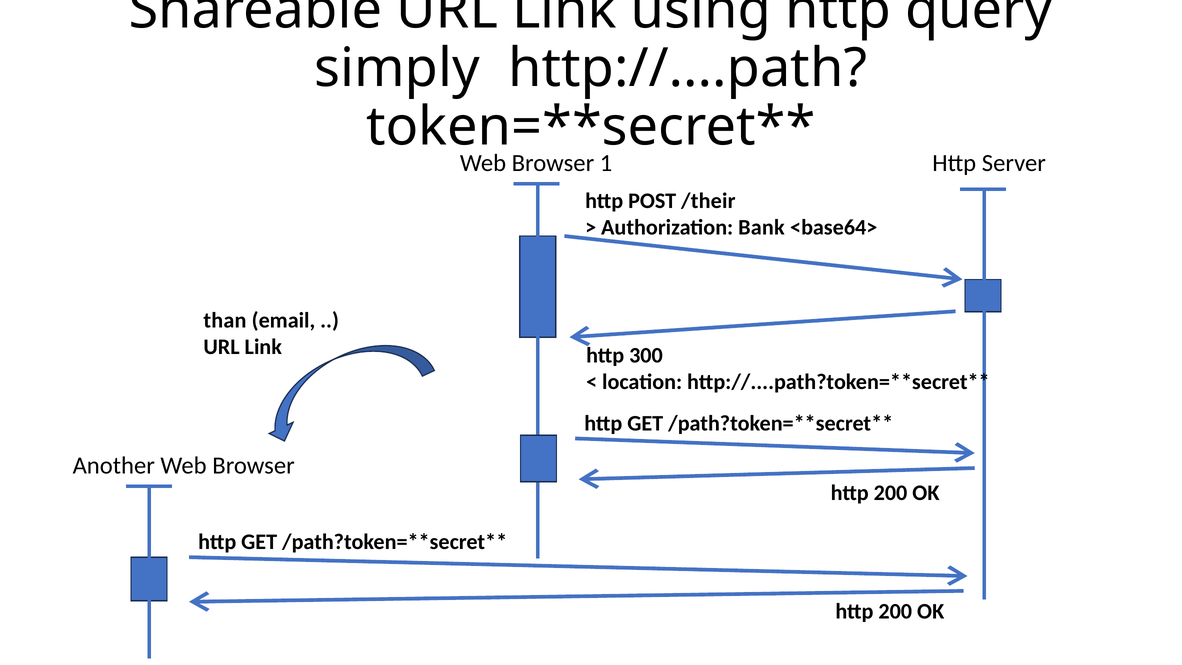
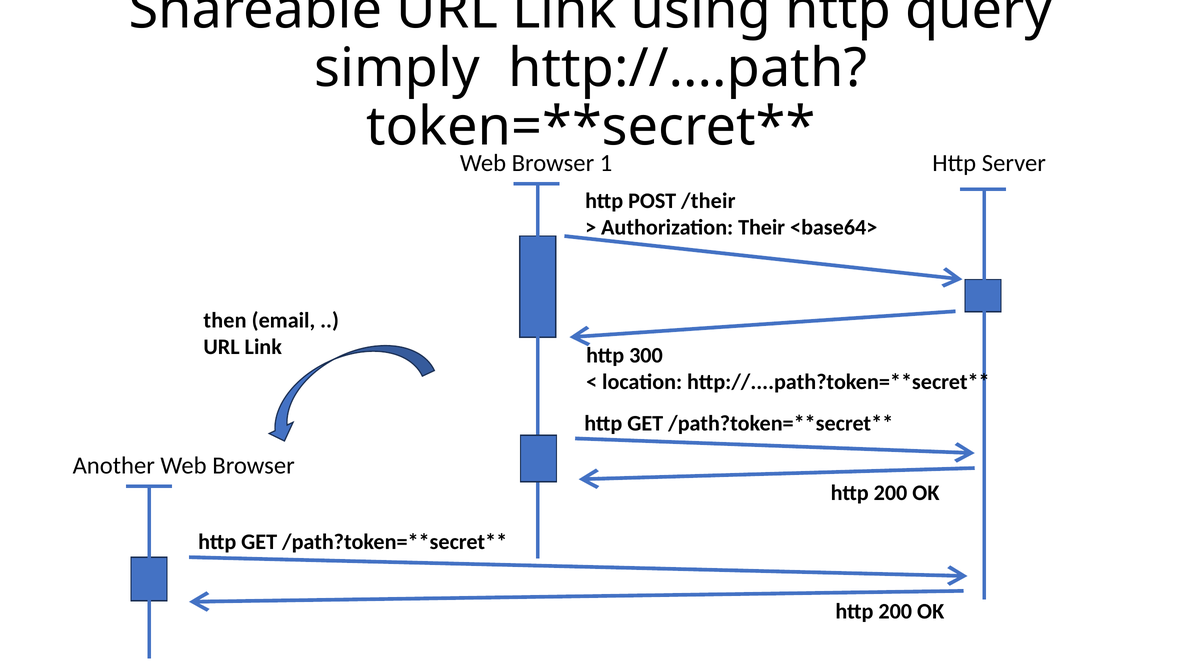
Bank: Bank -> Their (762, 228)
than: than -> then (225, 320)
